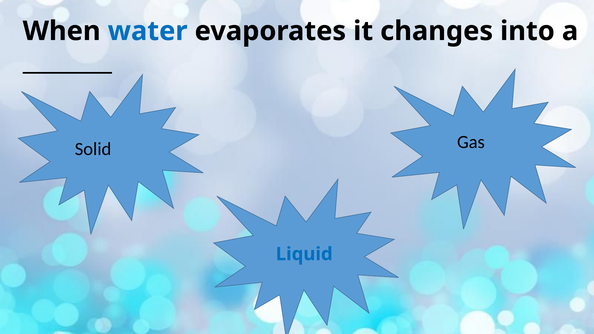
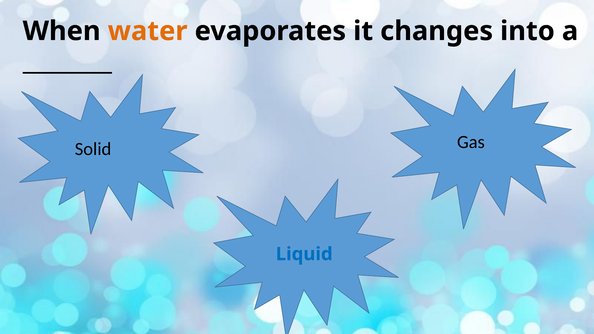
water colour: blue -> orange (148, 31)
